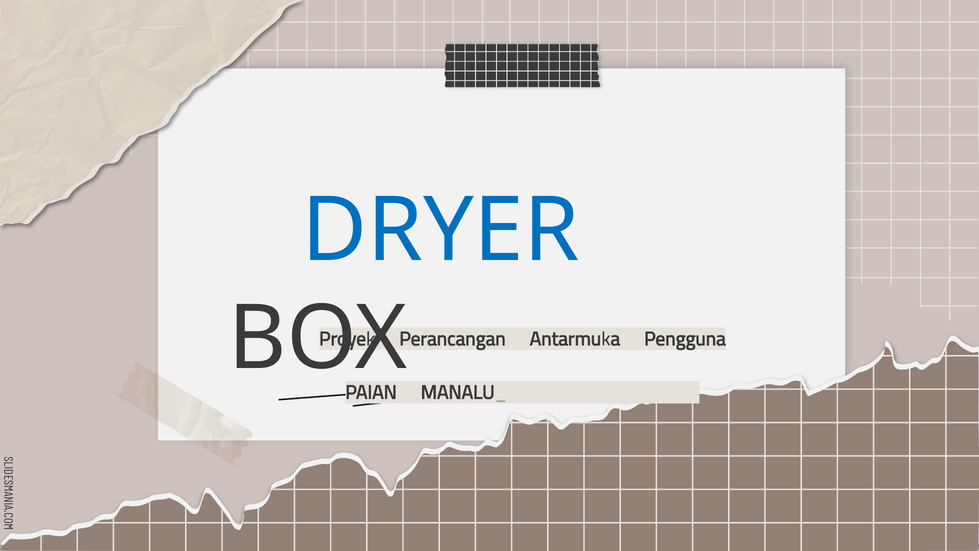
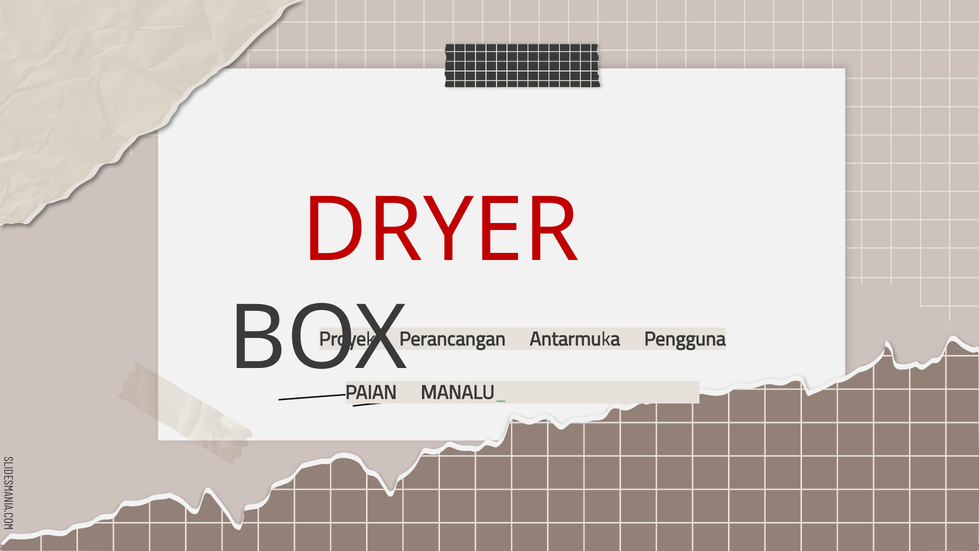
DRYER colour: blue -> red (441, 231)
